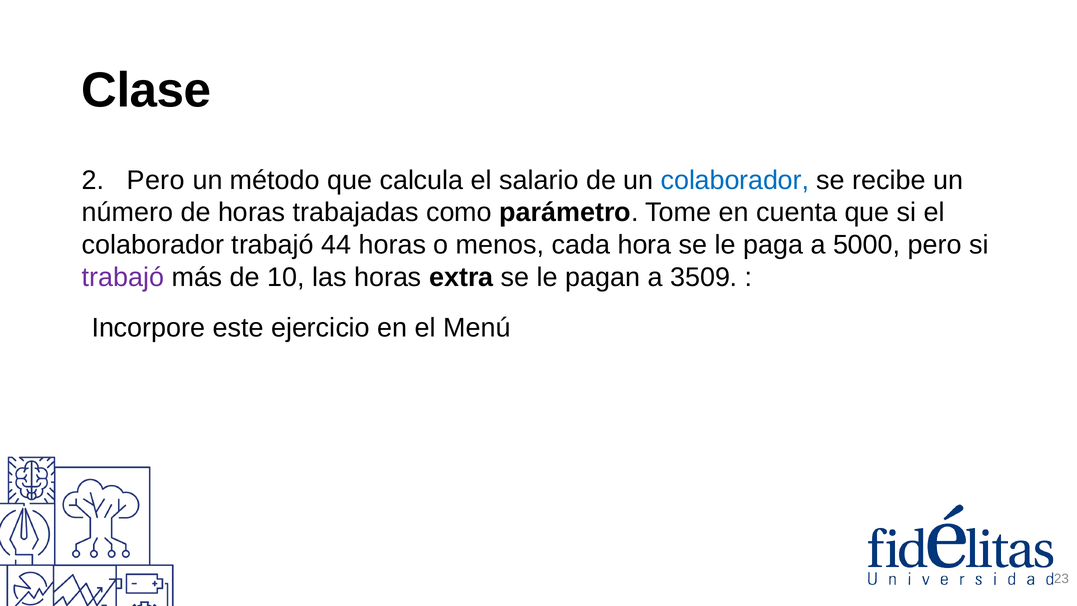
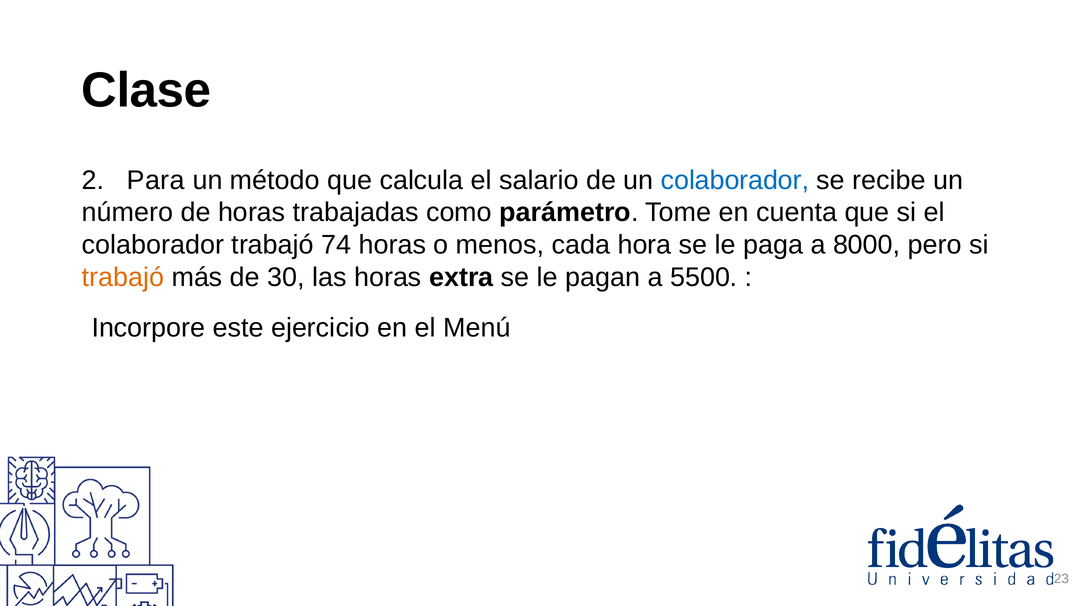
2 Pero: Pero -> Para (156, 180)
44: 44 -> 74 (336, 245)
5000: 5000 -> 8000 (867, 245)
trabajó colour: purple -> orange (123, 277)
10: 10 -> 30 (286, 277)
3509: 3509 -> 5500 (704, 277)
